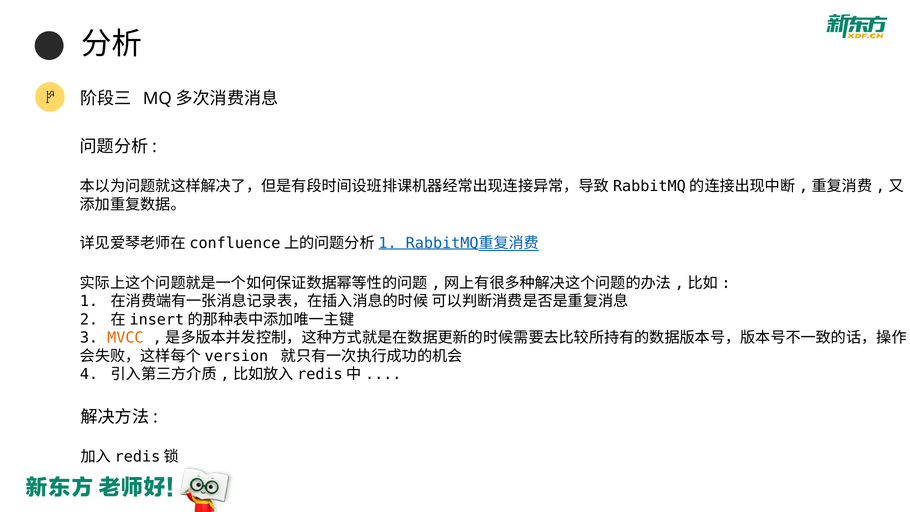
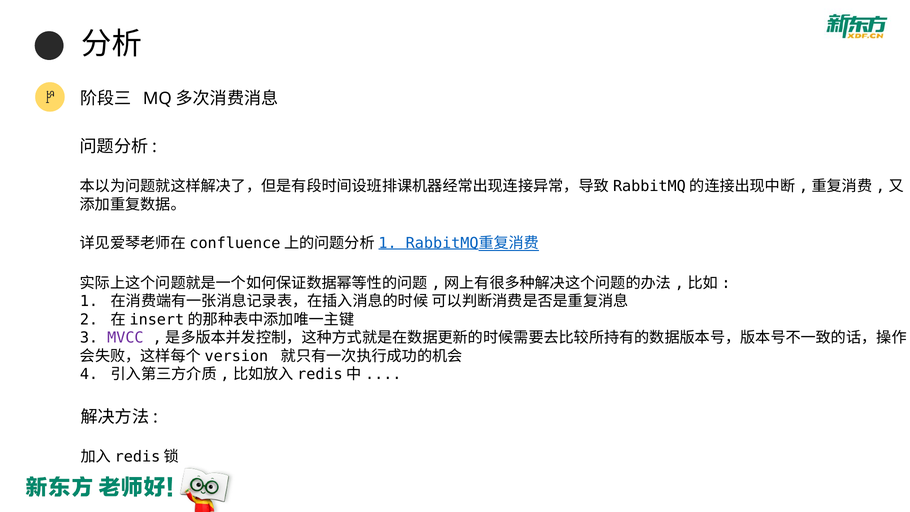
MVCC colour: orange -> purple (125, 338)
